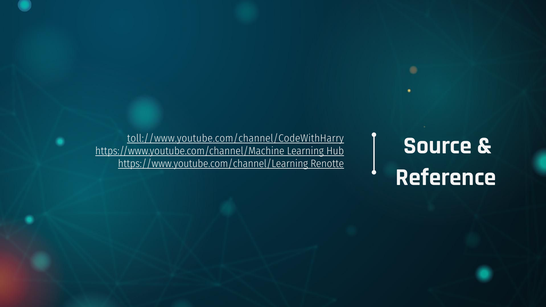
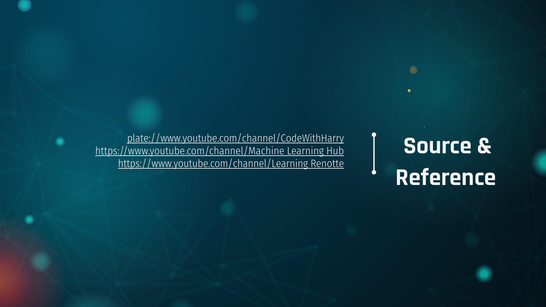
toll://www.youtube.com/channel/CodeWithHarry: toll://www.youtube.com/channel/CodeWithHarry -> plate://www.youtube.com/channel/CodeWithHarry (236, 138)
